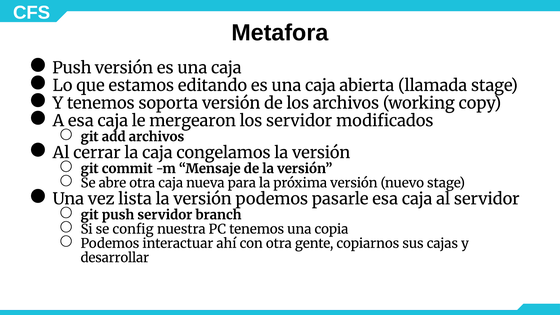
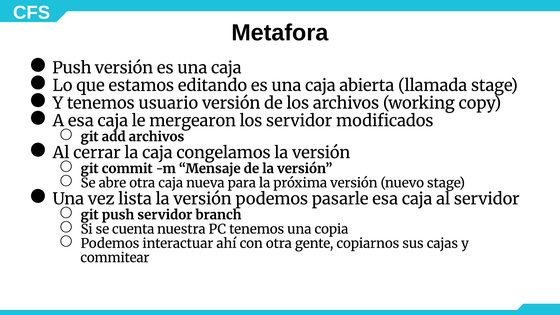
soporta: soporta -> usuario (168, 103)
config: config -> cuenta (133, 229)
desarrollar: desarrollar -> commitear (115, 258)
